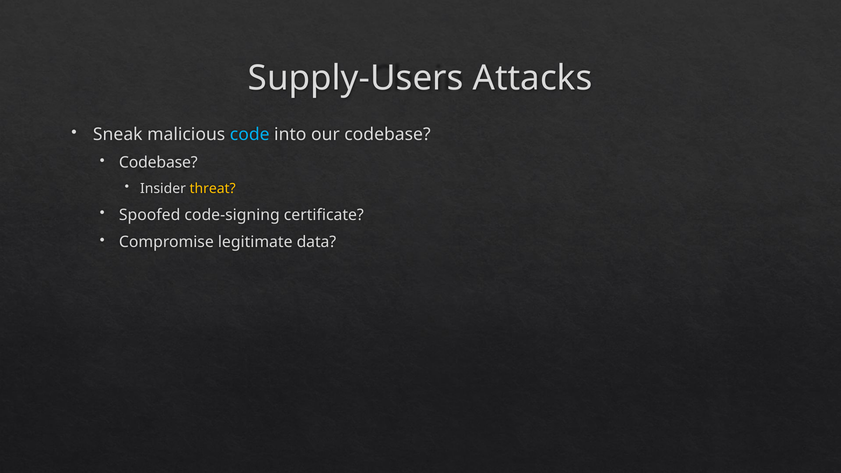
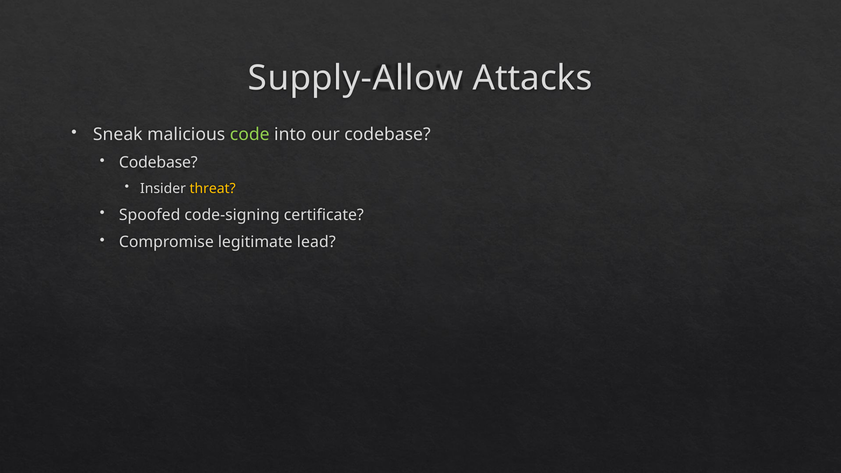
Supply-Users: Supply-Users -> Supply-Allow (356, 78)
code colour: light blue -> light green (250, 134)
data: data -> lead (316, 242)
